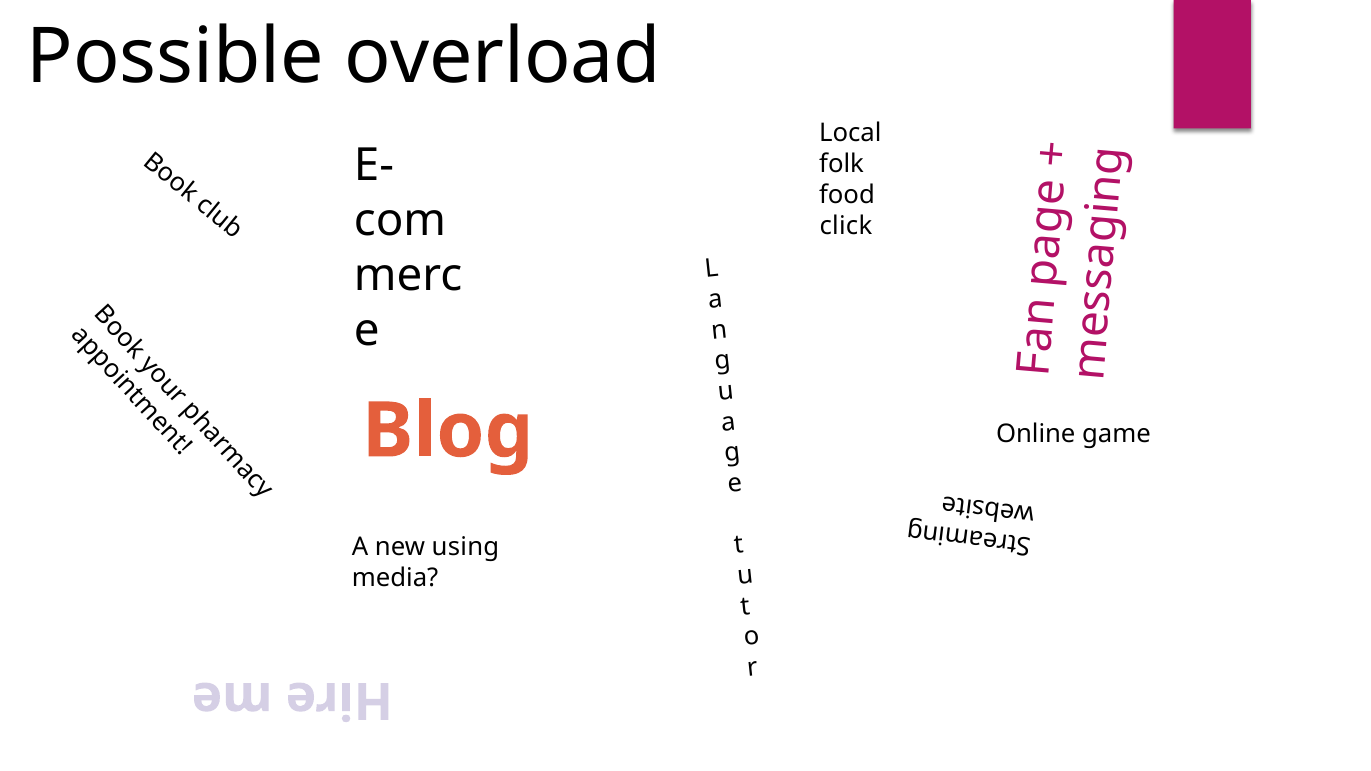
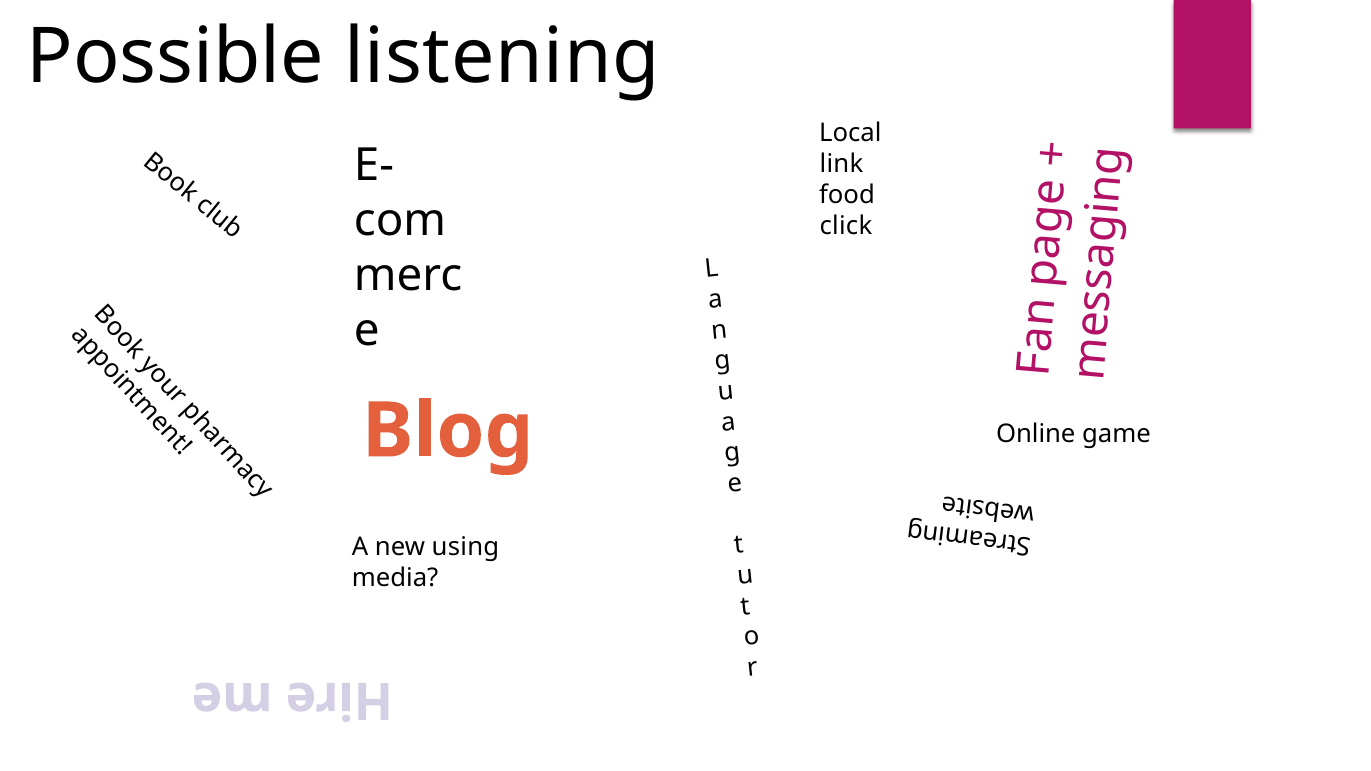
overload: overload -> listening (502, 57)
folk: folk -> link (841, 164)
